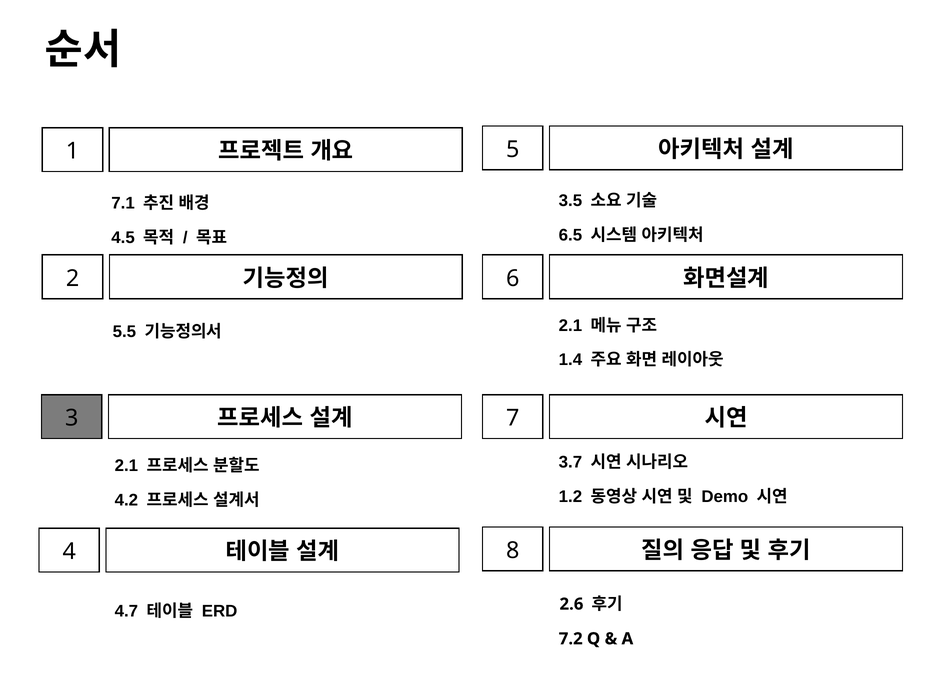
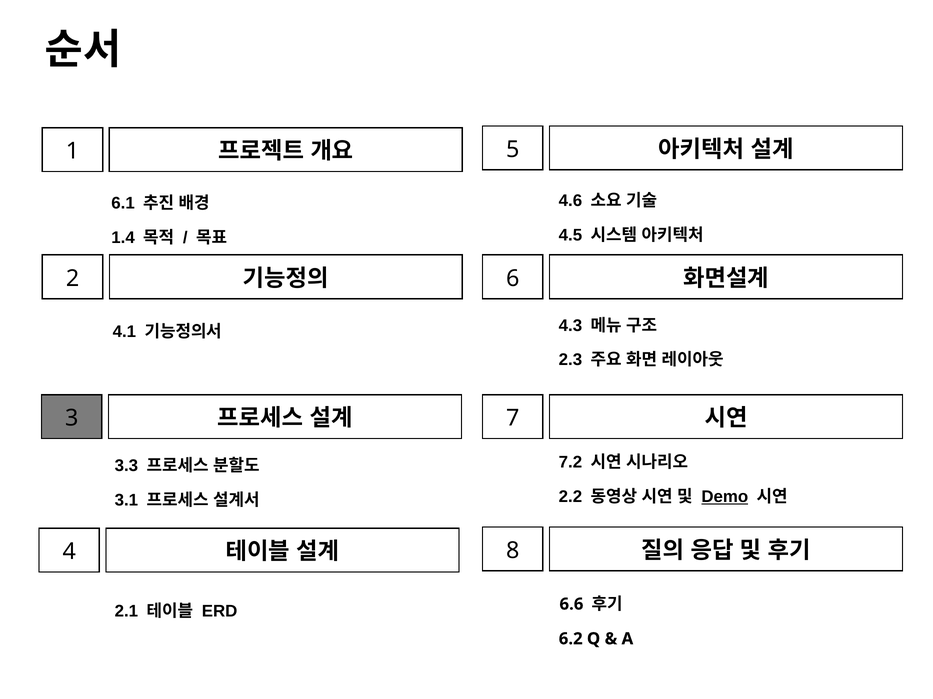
3.5: 3.5 -> 4.6 (570, 201)
7.1: 7.1 -> 6.1 (123, 203)
6.5: 6.5 -> 4.5 (570, 235)
4.5: 4.5 -> 1.4 (123, 238)
2.1: 2.1 -> 4.3 (570, 326)
5.5: 5.5 -> 4.1 (124, 332)
1.4: 1.4 -> 2.3 (570, 360)
3.7: 3.7 -> 7.2 (570, 463)
2.1: 2.1 -> 3.3 (126, 466)
1.2: 1.2 -> 2.2 (570, 497)
Demo underline: none -> present (725, 497)
4.2: 4.2 -> 3.1 (126, 501)
2.6: 2.6 -> 6.6 (571, 605)
4.7: 4.7 -> 2.1 (126, 612)
7.2: 7.2 -> 6.2 (571, 639)
